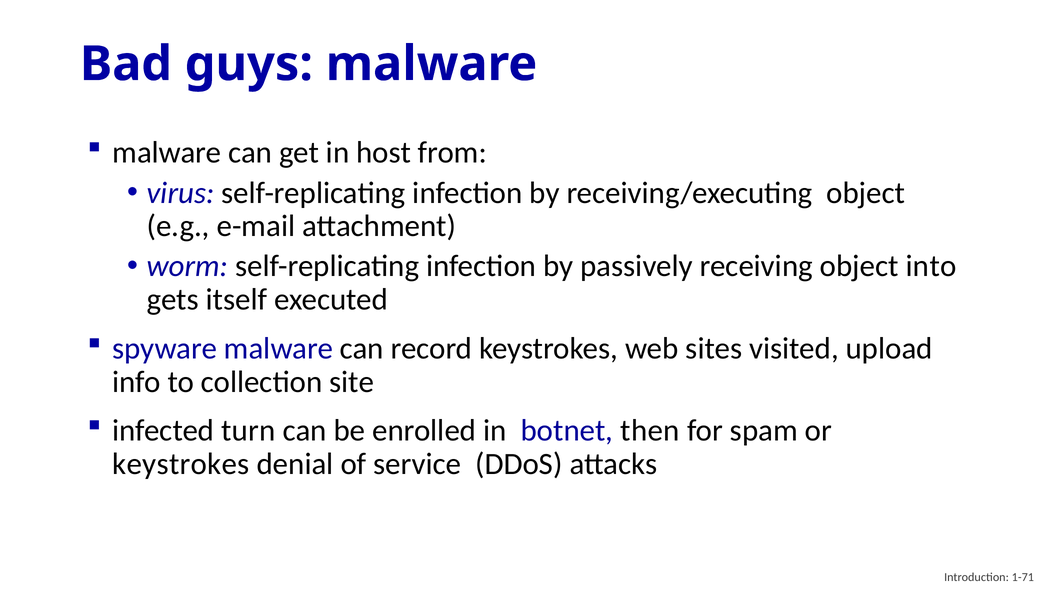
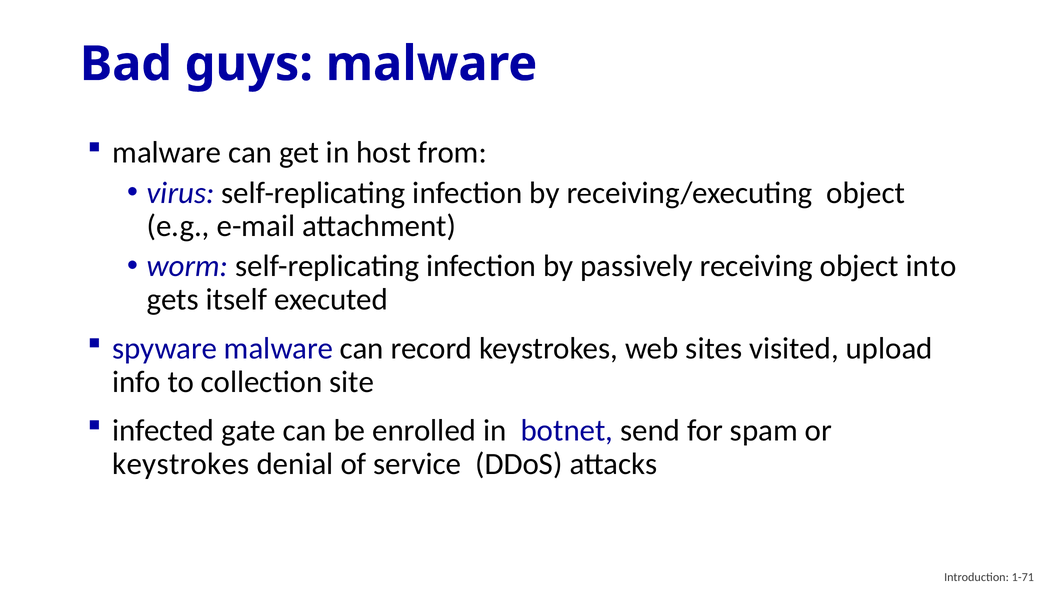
turn: turn -> gate (248, 431)
then: then -> send (650, 431)
